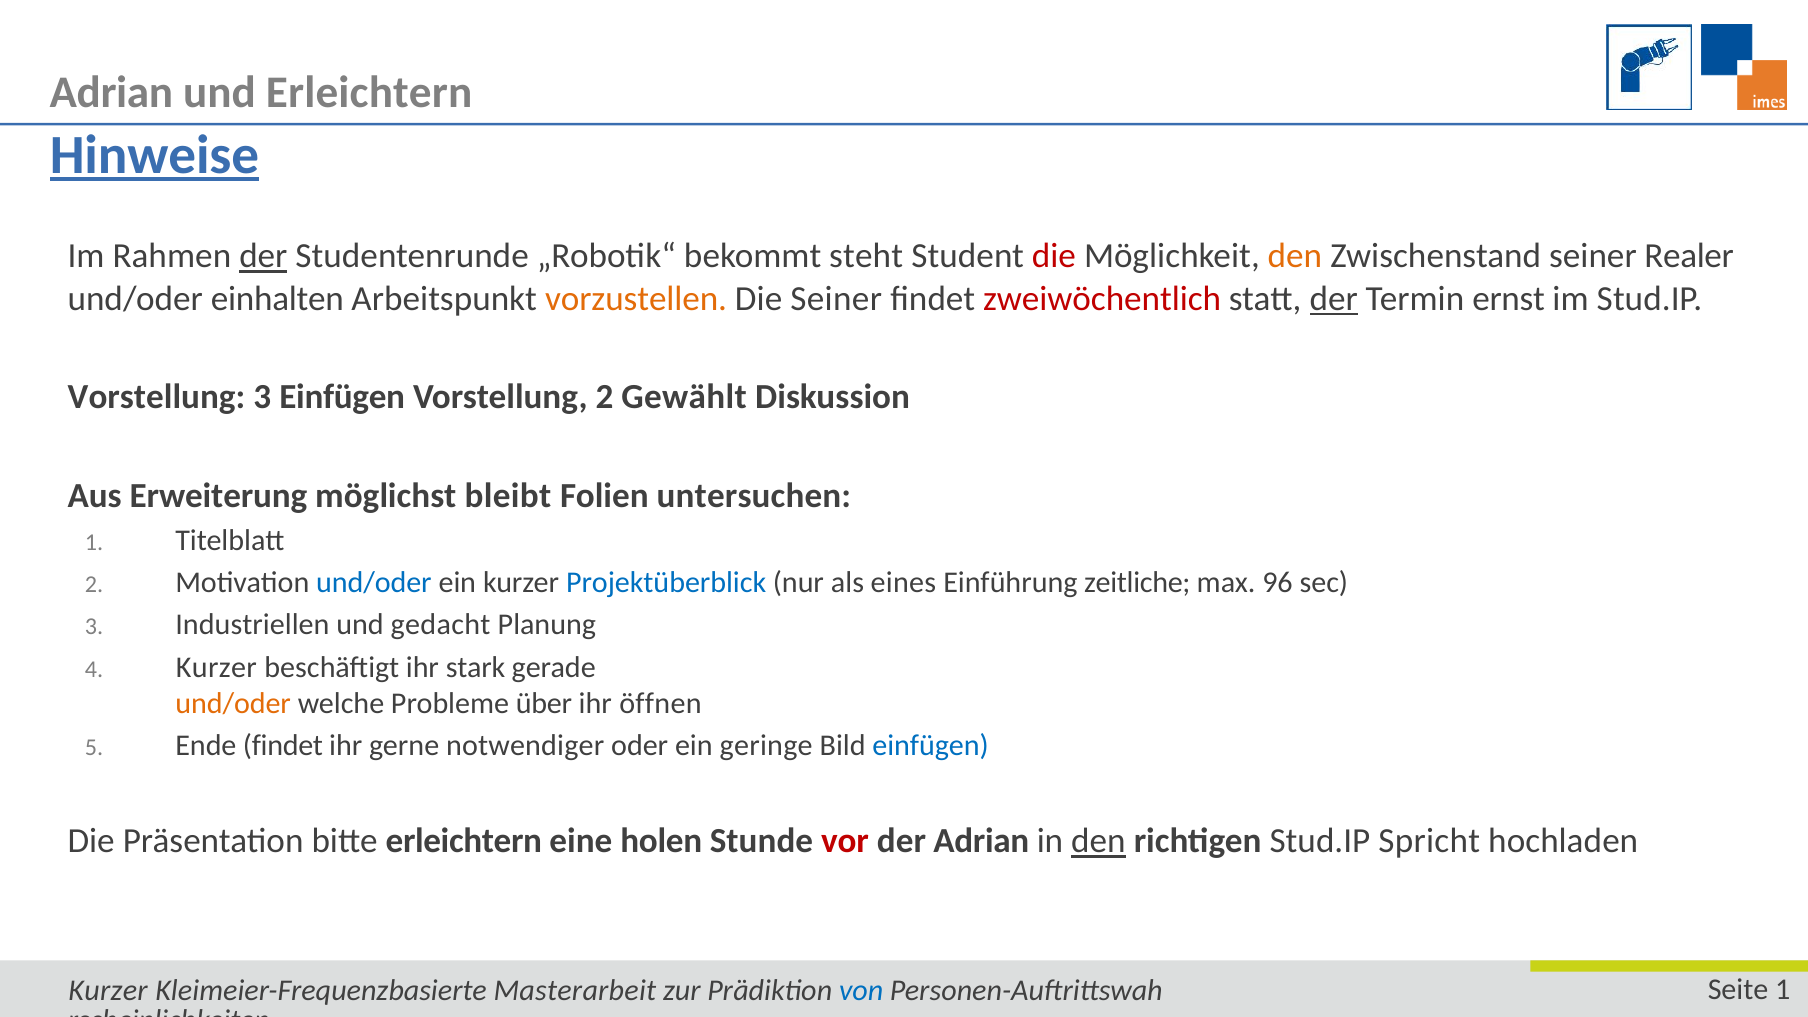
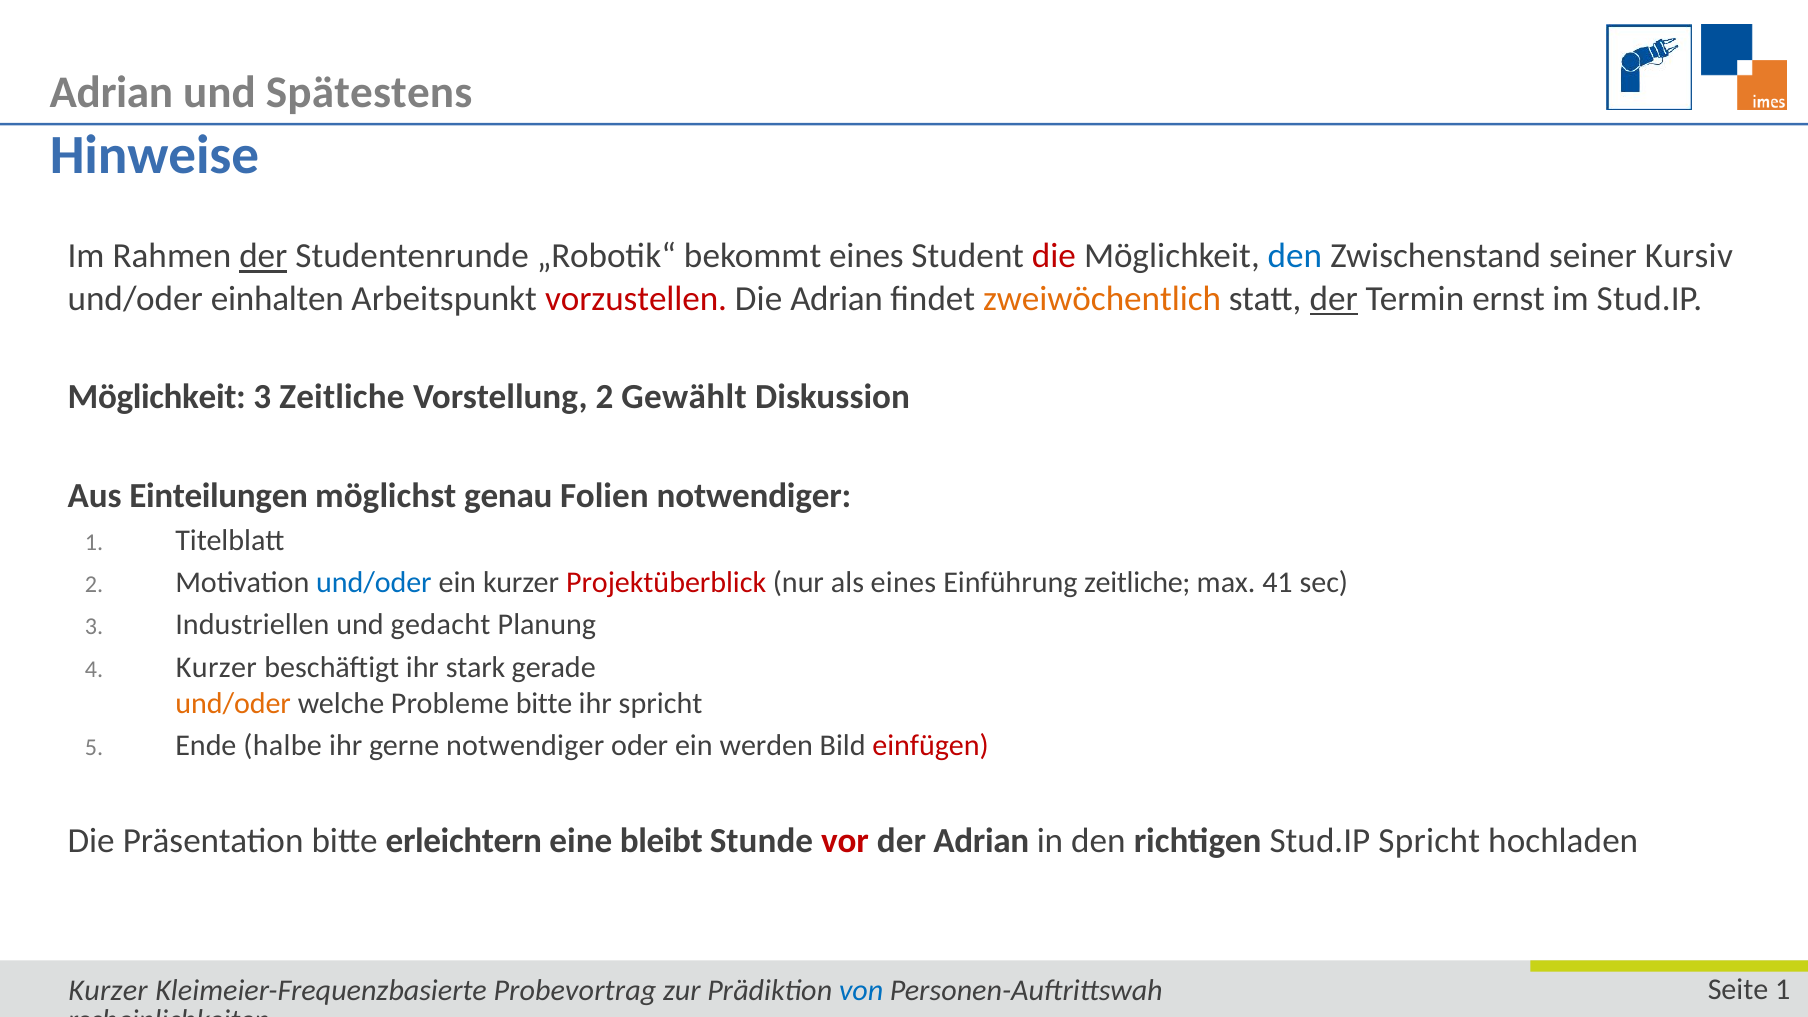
und Erleichtern: Erleichtern -> Spätestens (369, 93)
Hinweise underline: present -> none (154, 155)
bekommt steht: steht -> eines (866, 256)
den colour: orange -> blue (1295, 256)
Realer: Realer -> Kursiv (1689, 256)
vorzustellen colour: orange -> red (636, 299)
Die Seiner: Seiner -> Adrian (837, 299)
zweiwöchentlich colour: red -> orange (1102, 299)
Vorstellung: Vorstellung -> Möglichkeit (157, 397)
3 Einfügen: Einfügen -> Zeitliche (342, 397)
Erweiterung: Erweiterung -> Einteilungen (219, 496)
bleibt: bleibt -> genau (508, 496)
Folien untersuchen: untersuchen -> notwendiger (754, 496)
Projektüberblick colour: blue -> red (666, 583)
96: 96 -> 41 (1277, 583)
Probleme über: über -> bitte (544, 703)
ihr öffnen: öffnen -> spricht (661, 703)
Ende findet: findet -> halbe (283, 746)
geringe: geringe -> werden (766, 746)
einfügen colour: blue -> red (931, 746)
holen: holen -> bleibt (661, 841)
den underline: present -> none (1098, 841)
Masterarbeit: Masterarbeit -> Probevortrag (575, 991)
